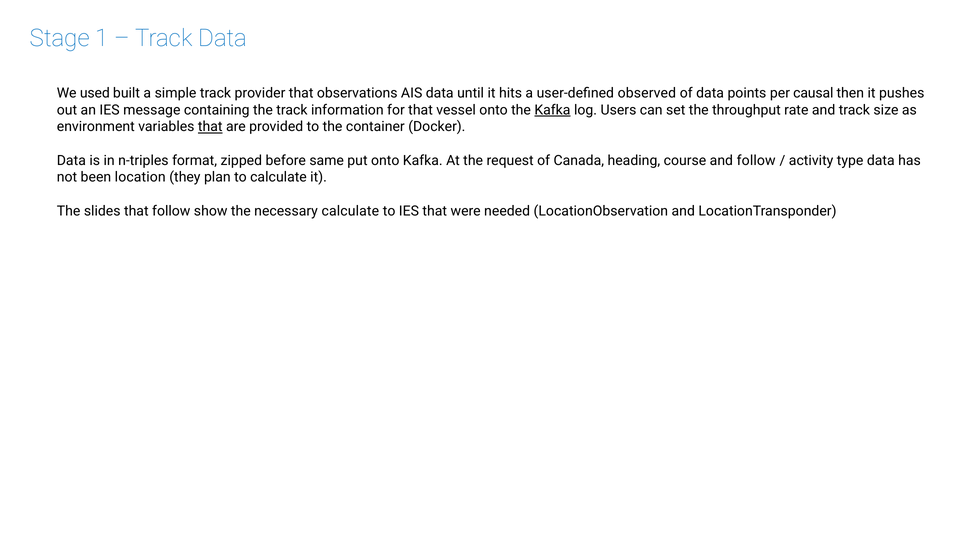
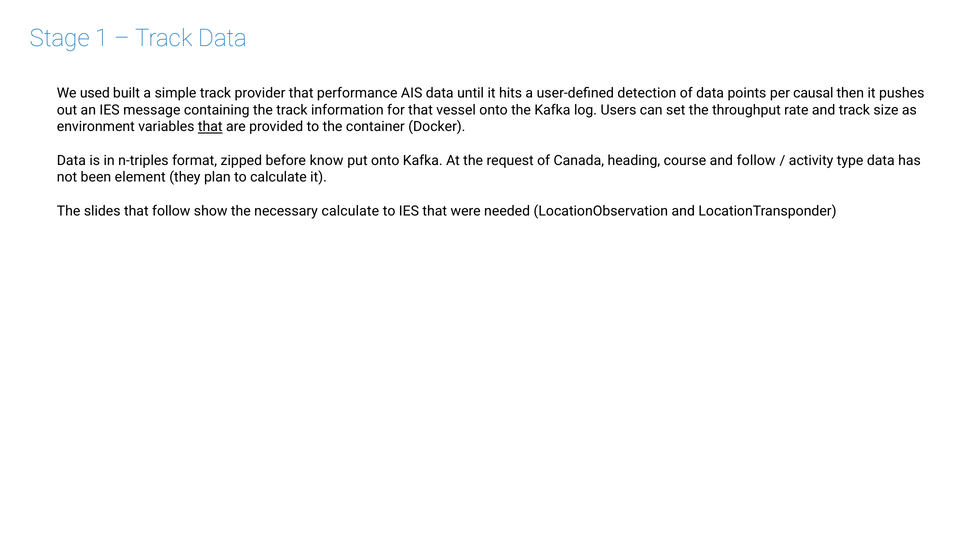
observations: observations -> performance (357, 93)
observed: observed -> detection (647, 93)
Kafka underline: present -> none (552, 110)
same: same -> know (327, 161)
location: location -> element (140, 177)
